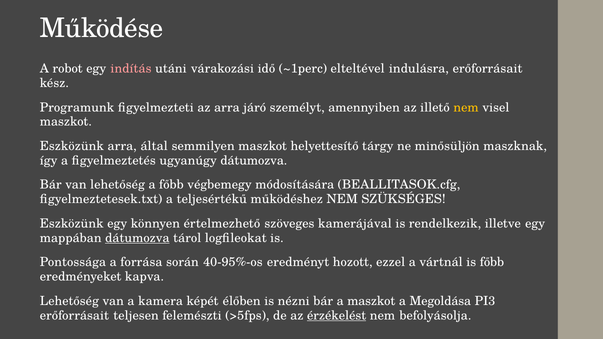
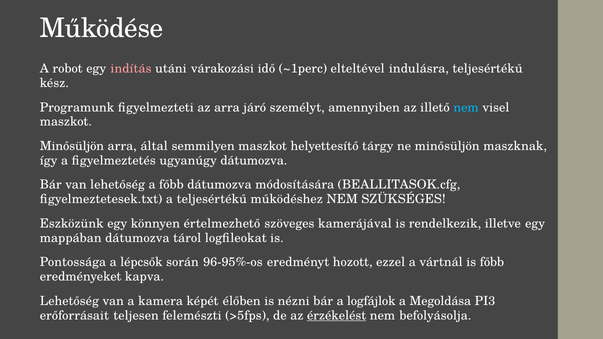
indulásra erőforrásait: erőforrásait -> teljesértékű (488, 69)
nem colour: yellow -> light blue (466, 107)
Eszközünk: Eszközünk -> Minősüljön (72, 146)
főbb végbemegy: végbemegy -> dátumozva (219, 185)
dátumozva underline: present -> none (137, 238)
forrása: forrása -> lépcsők (141, 263)
40-95%-os: 40-95%-os -> 96-95%-os (233, 263)
a maszkot: maszkot -> logfájlok (371, 301)
